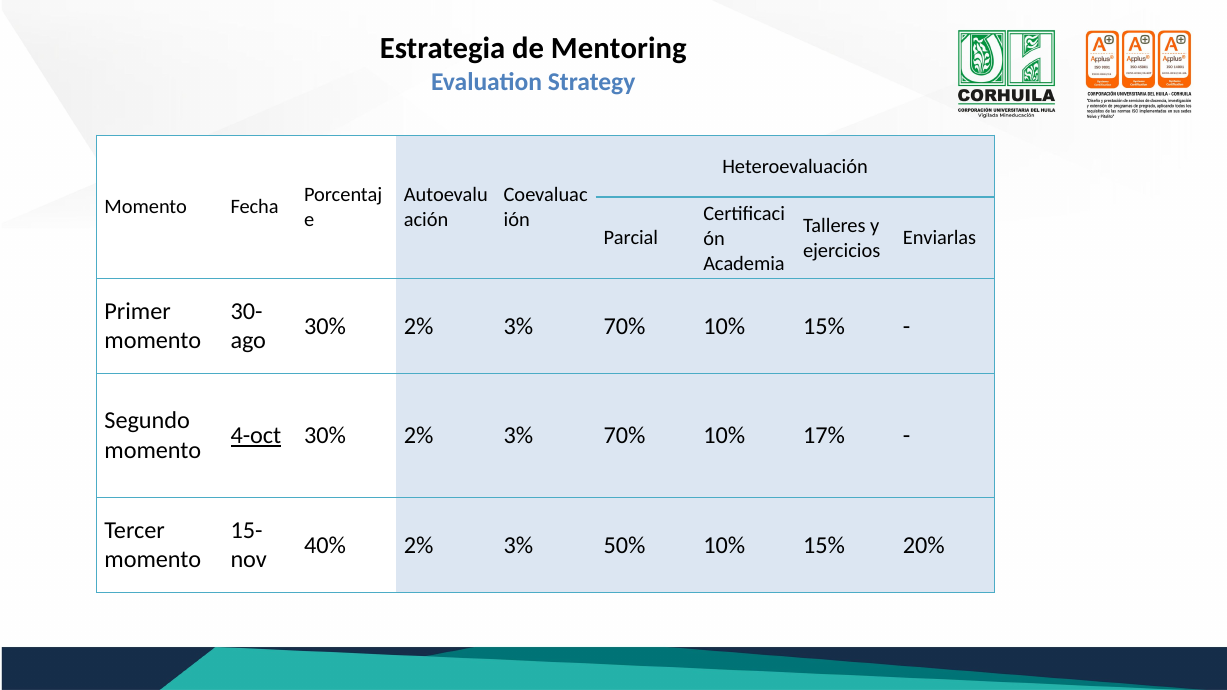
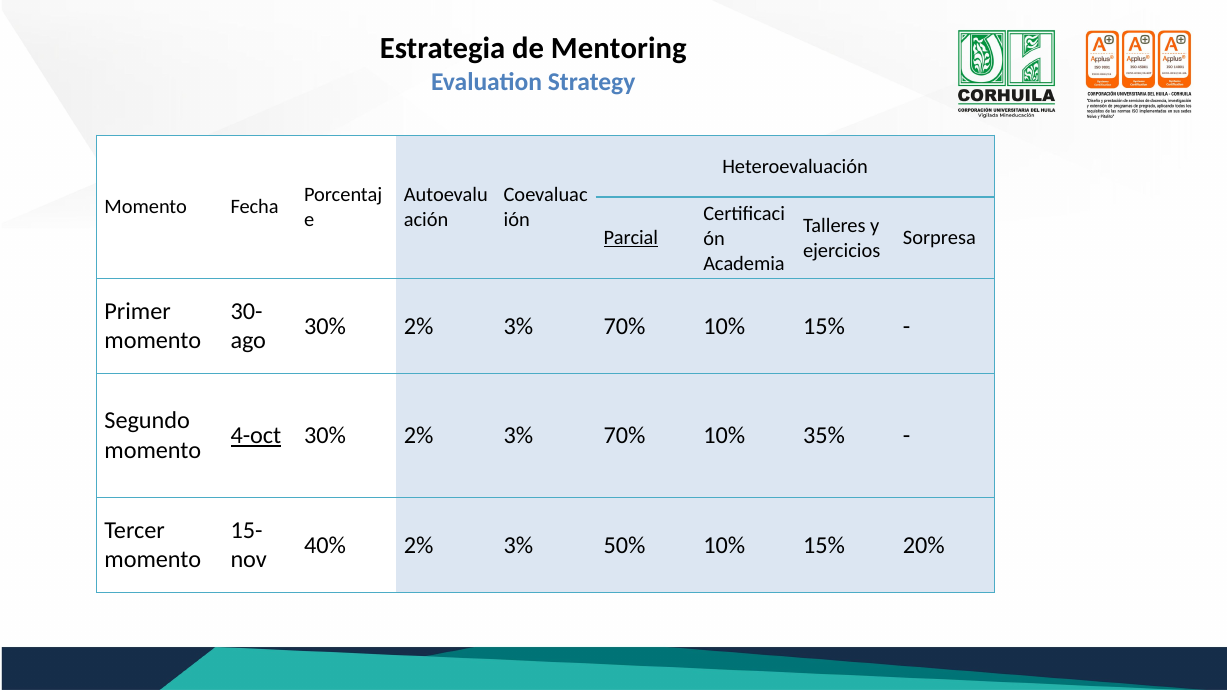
Parcial underline: none -> present (631, 238)
Enviarlas: Enviarlas -> Sorpresa (939, 238)
17%: 17% -> 35% (824, 436)
